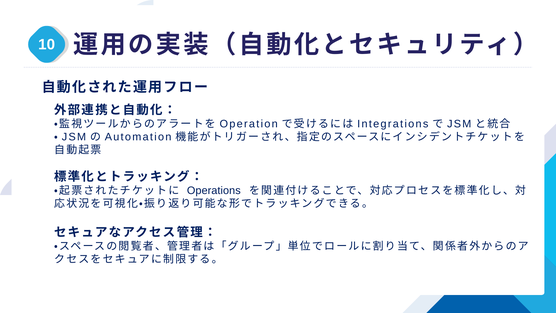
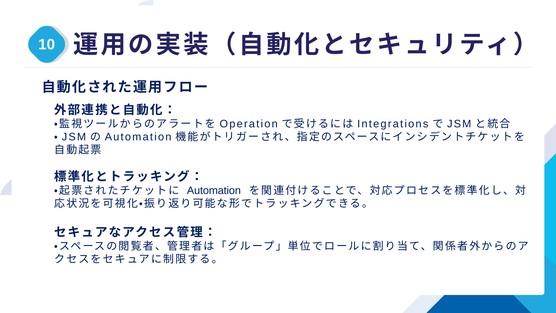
Operations: Operations -> Automation (214, 191)
